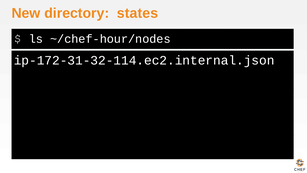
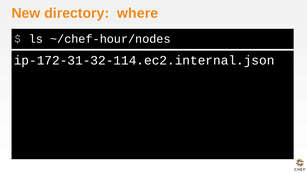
states: states -> where (138, 13)
